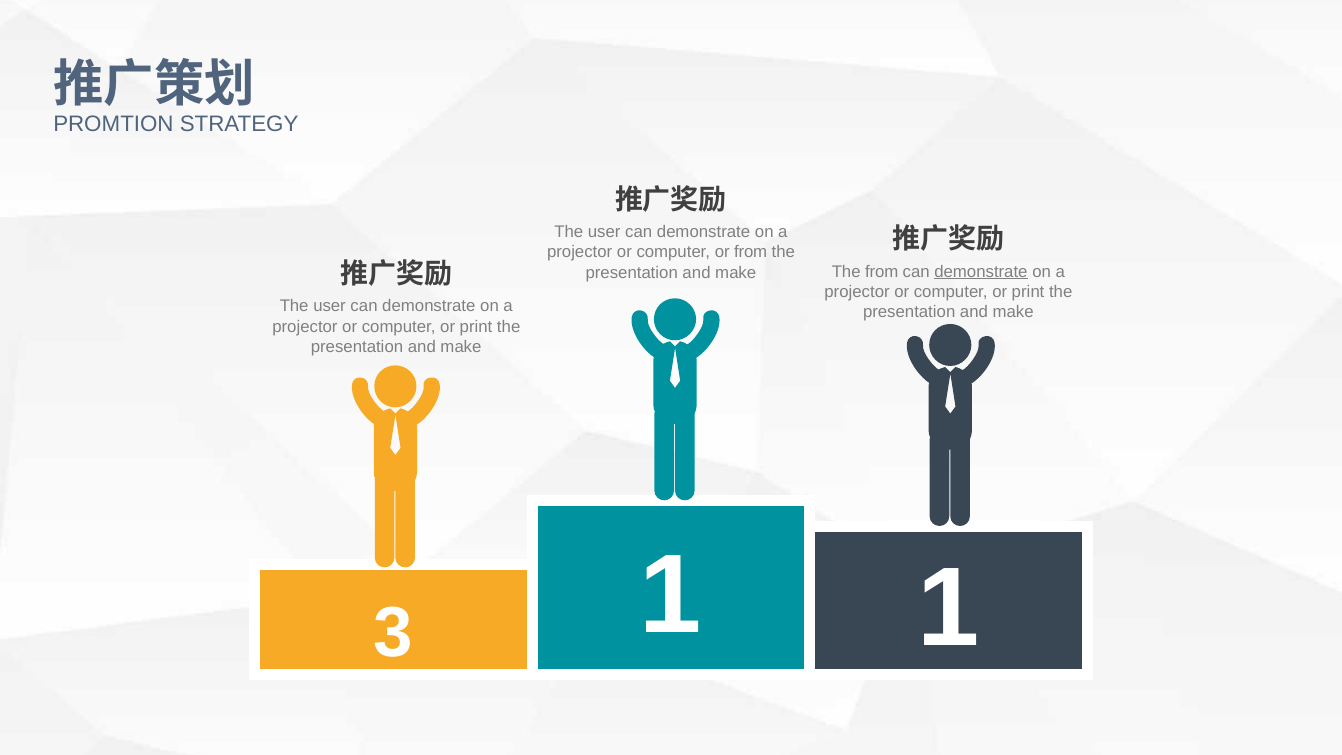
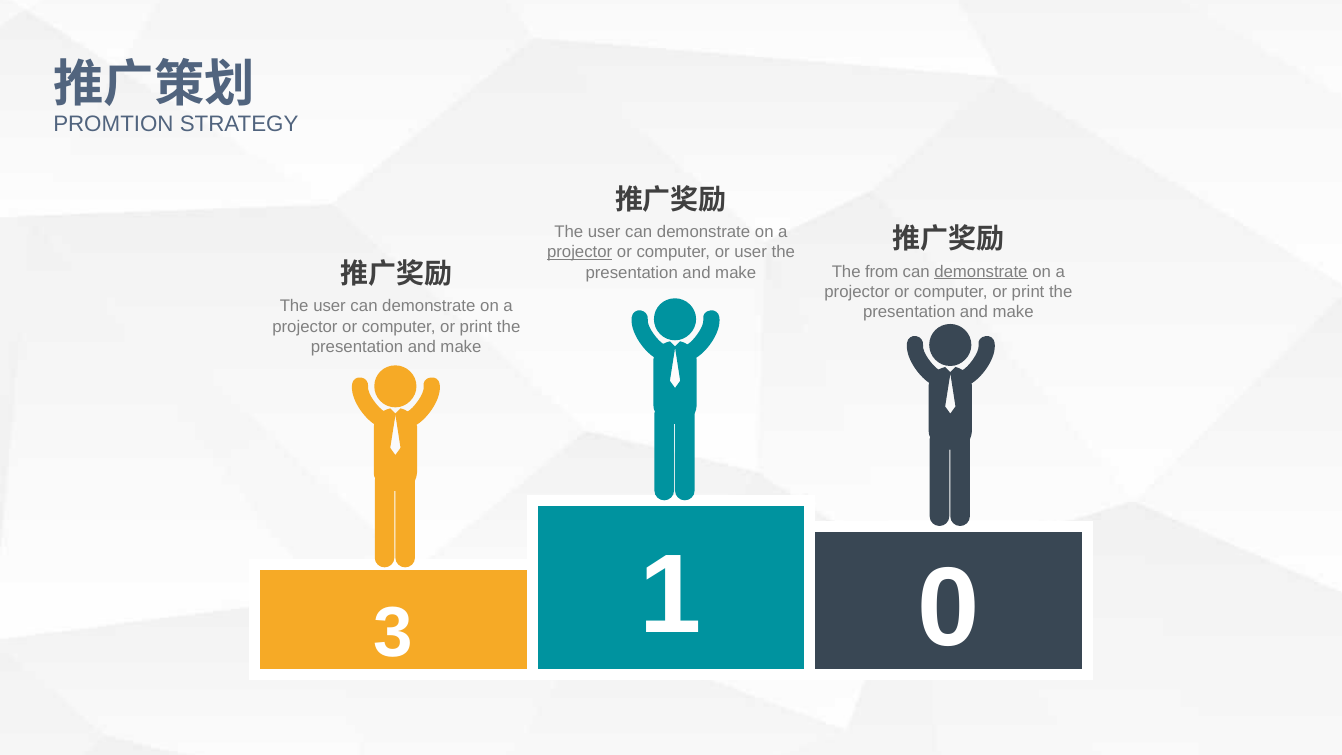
projector underline: none -> present (580, 252)
or from: from -> user (751, 252)
1 1: 1 -> 0 (948, 608)
